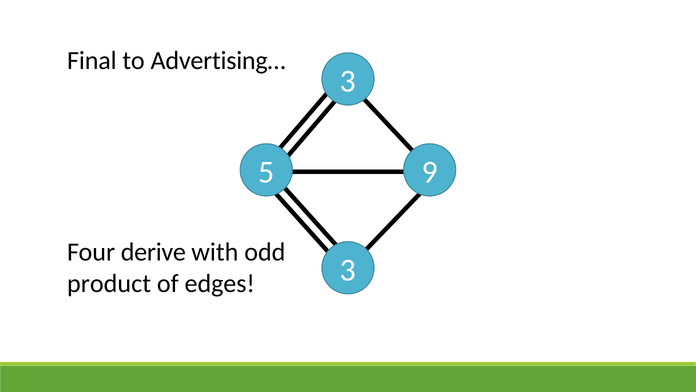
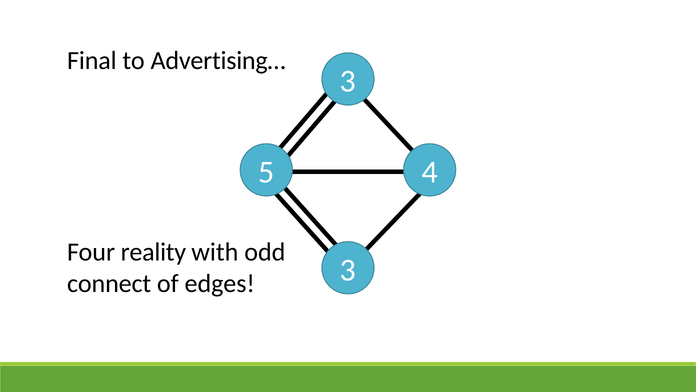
9: 9 -> 4 (430, 172)
derive: derive -> reality (153, 252)
product: product -> connect (109, 283)
